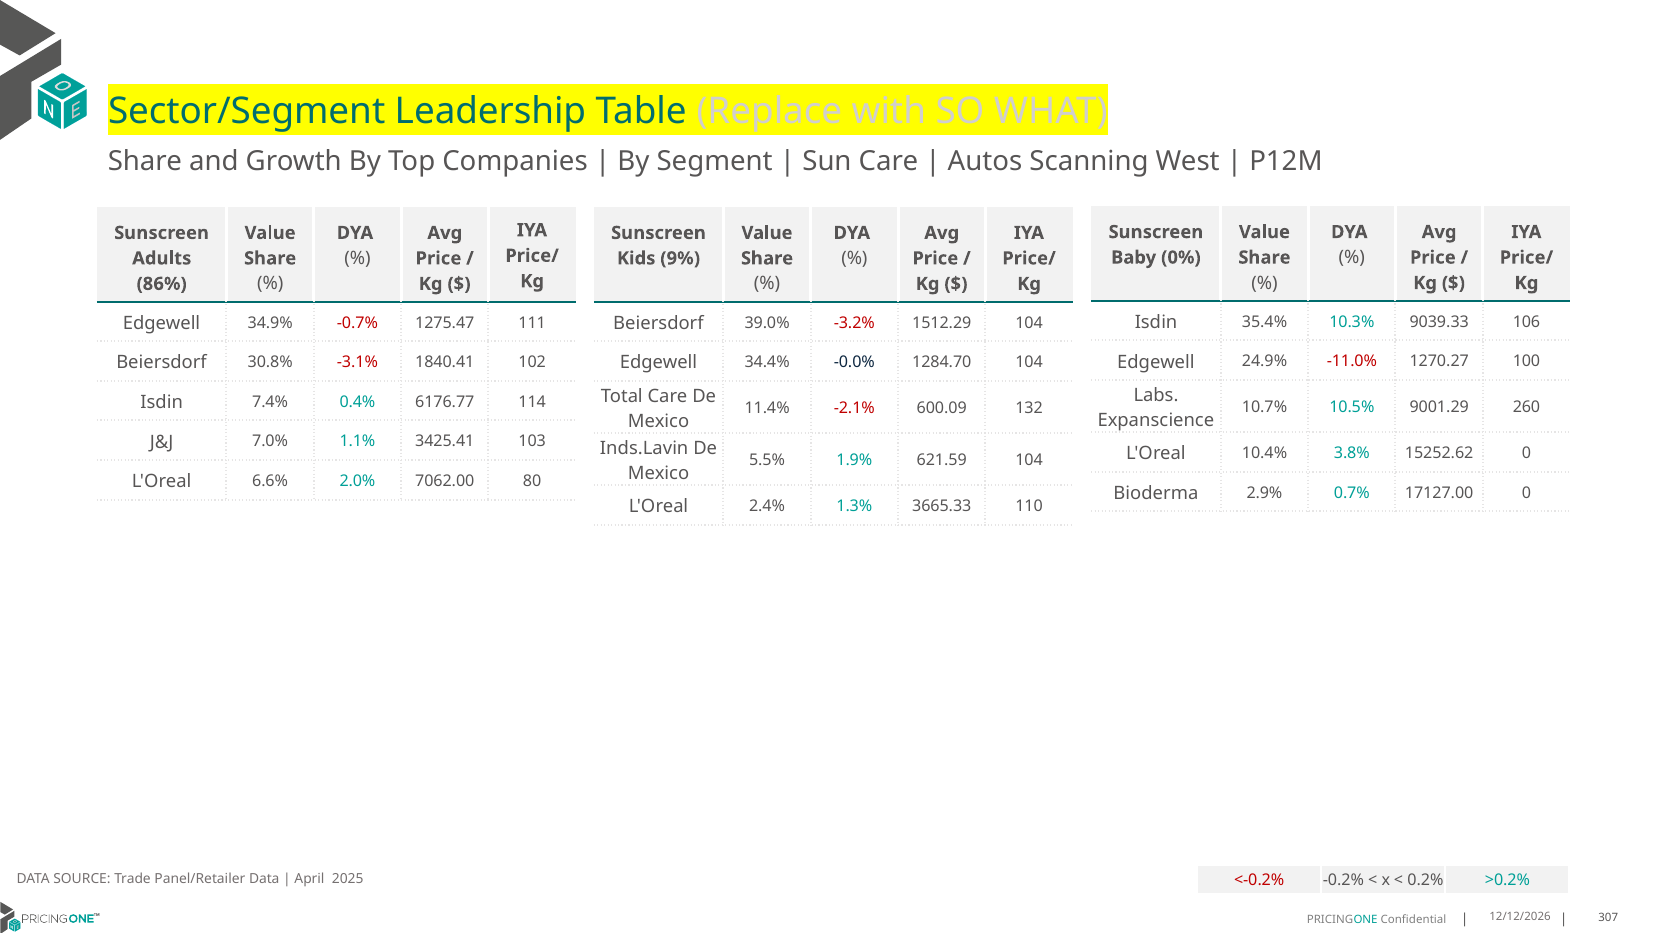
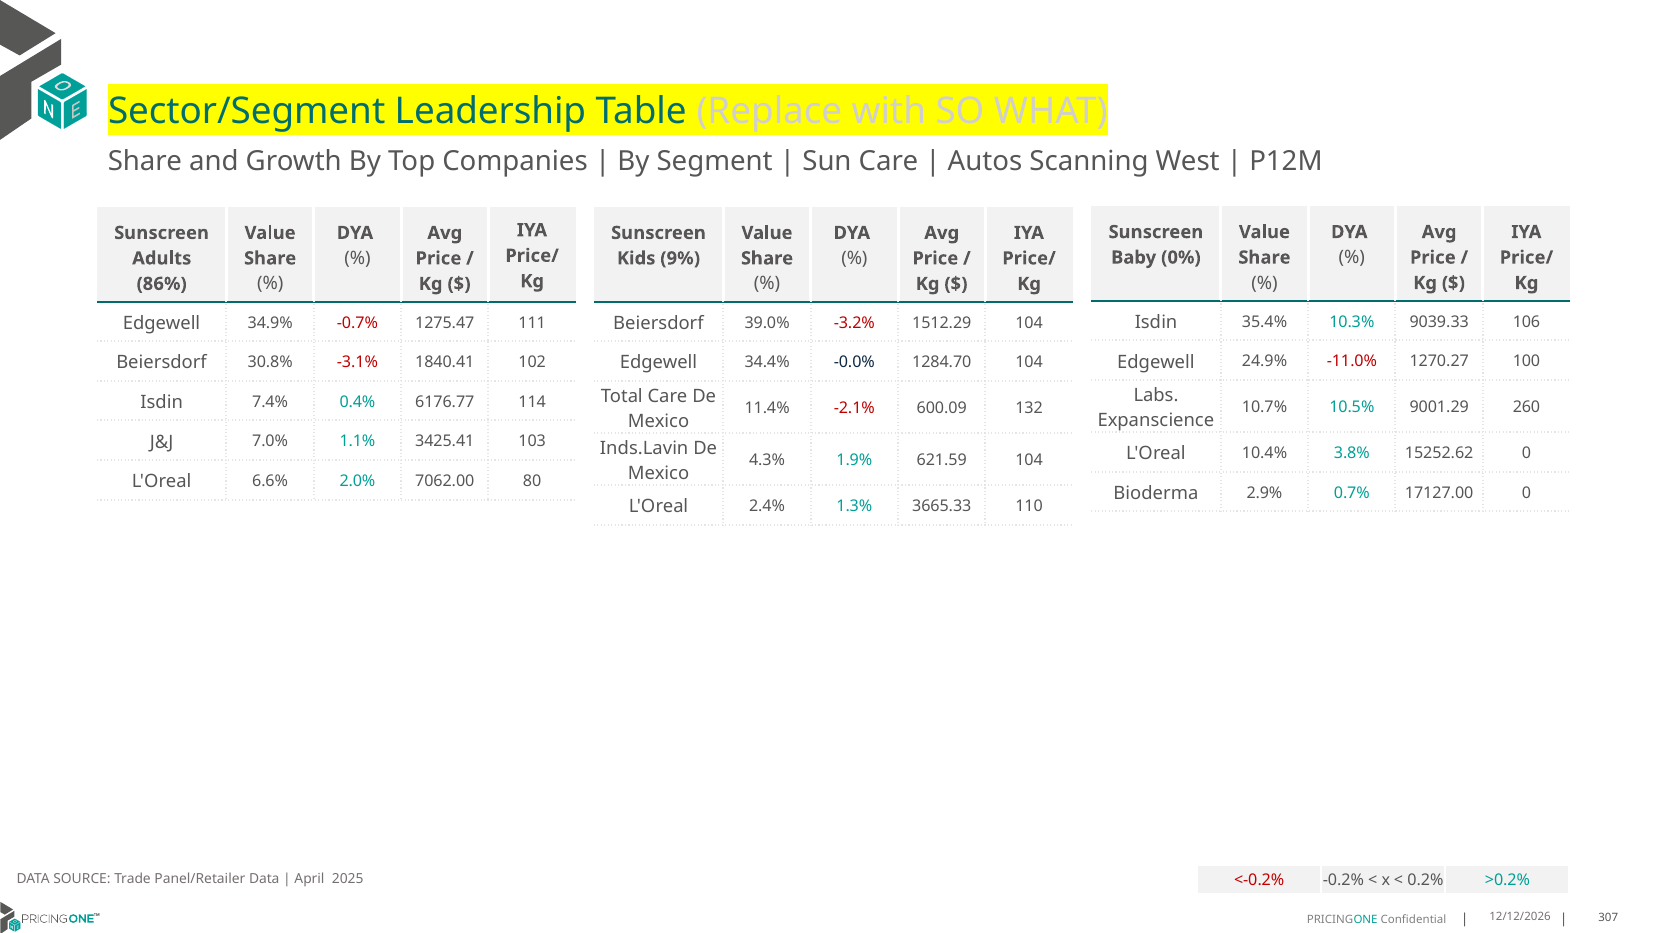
5.5%: 5.5% -> 4.3% (767, 461)
